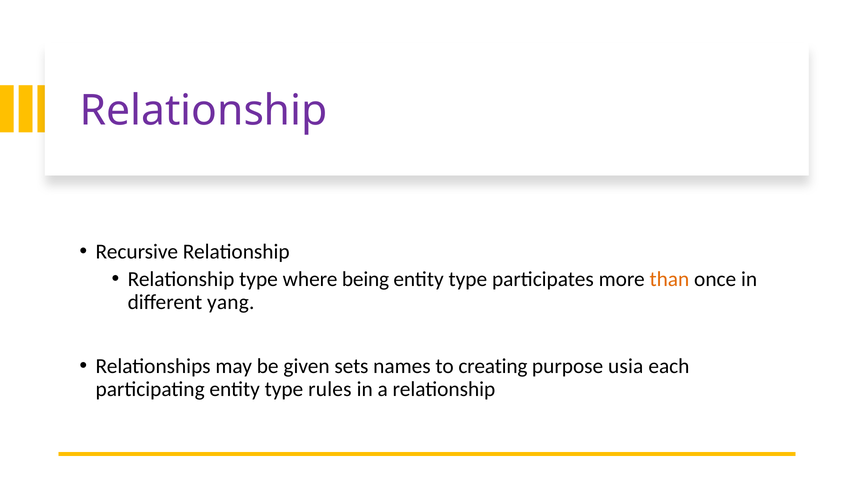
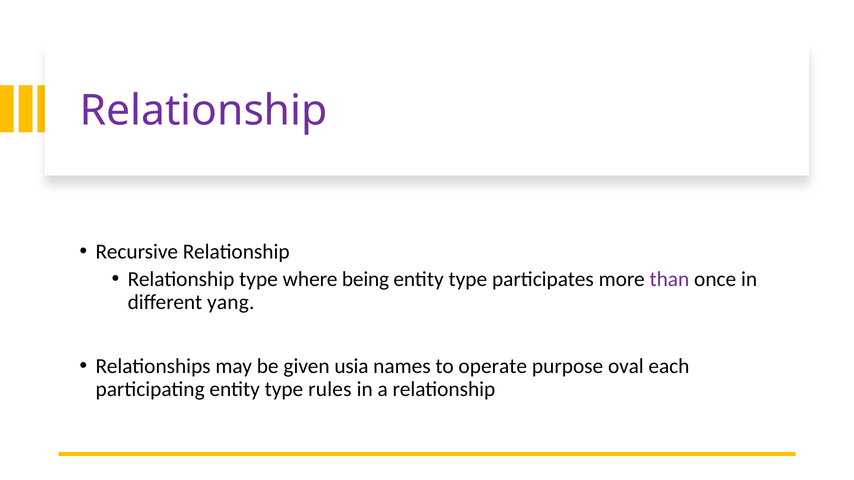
than colour: orange -> purple (669, 279)
sets: sets -> usia (351, 366)
creating: creating -> operate (493, 366)
usia: usia -> oval (626, 366)
